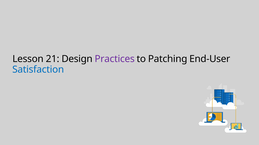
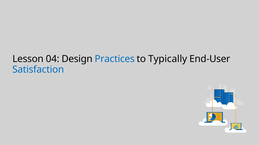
21: 21 -> 04 (53, 59)
Practices colour: purple -> blue (115, 59)
Patching: Patching -> Typically (168, 59)
